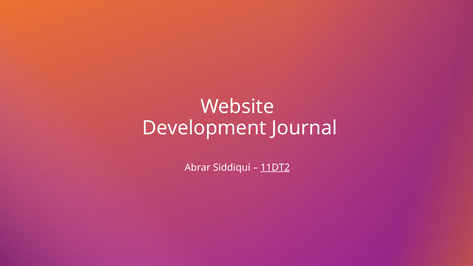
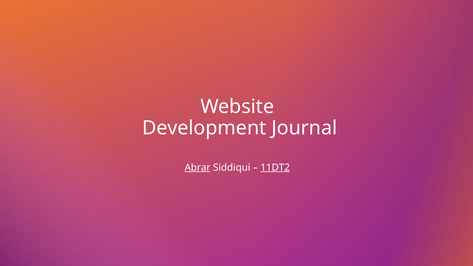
Abrar underline: none -> present (198, 167)
